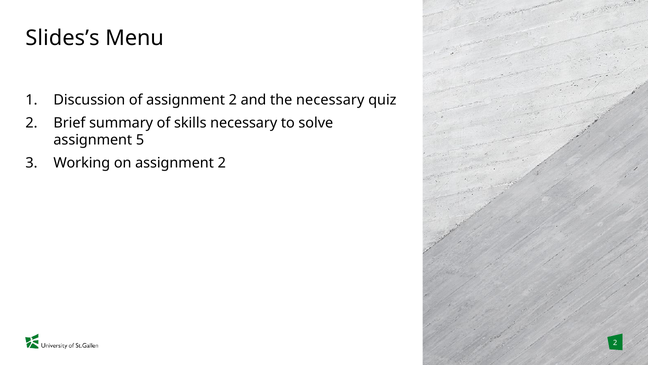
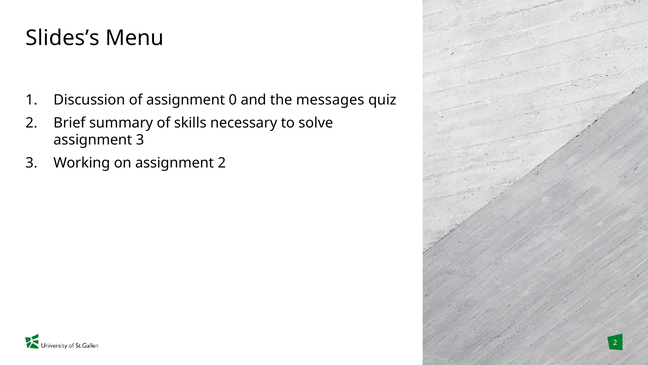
of assignment 2: 2 -> 0 (233, 100)
the necessary: necessary -> messages (330, 100)
assignment 5: 5 -> 3 (140, 140)
